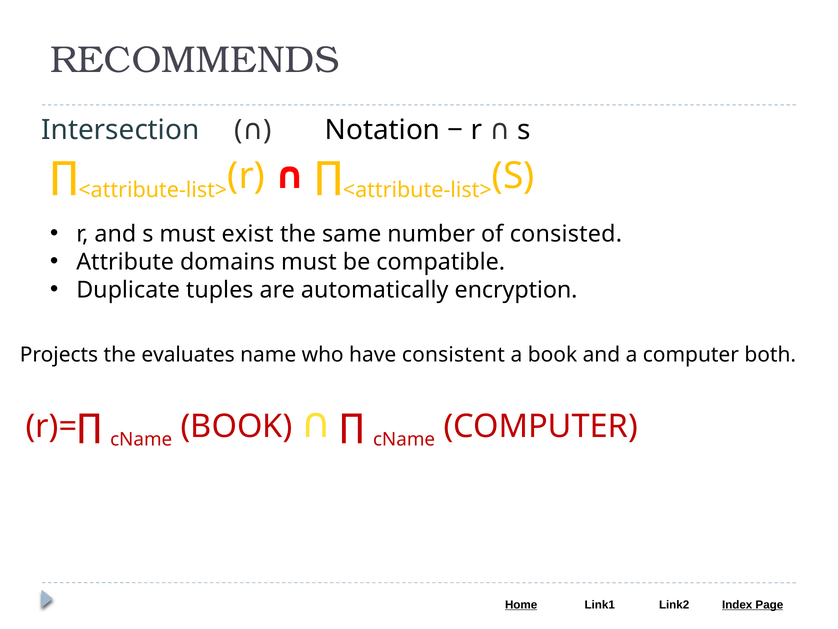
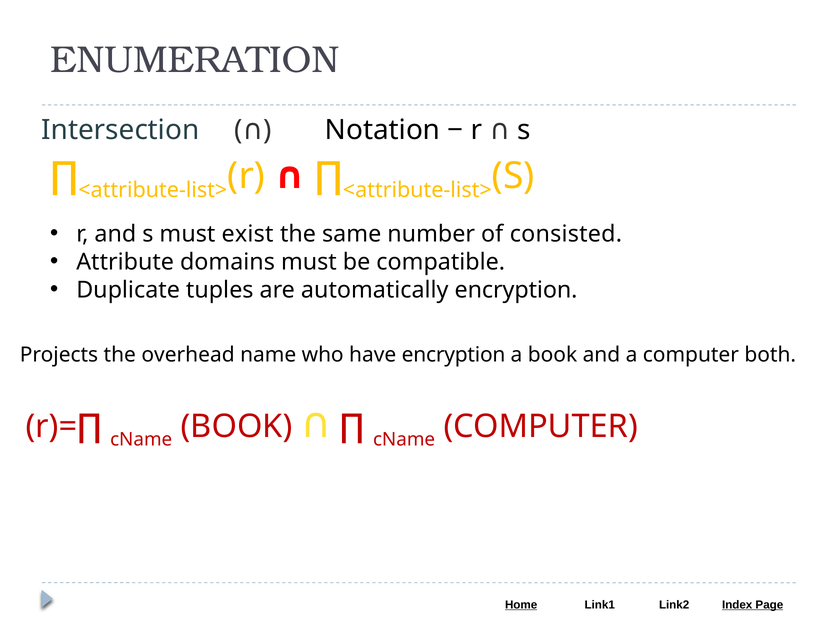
RECOMMENDS: RECOMMENDS -> ENUMERATION (195, 60)
evaluates: evaluates -> overhead (188, 354)
have consistent: consistent -> encryption (454, 354)
